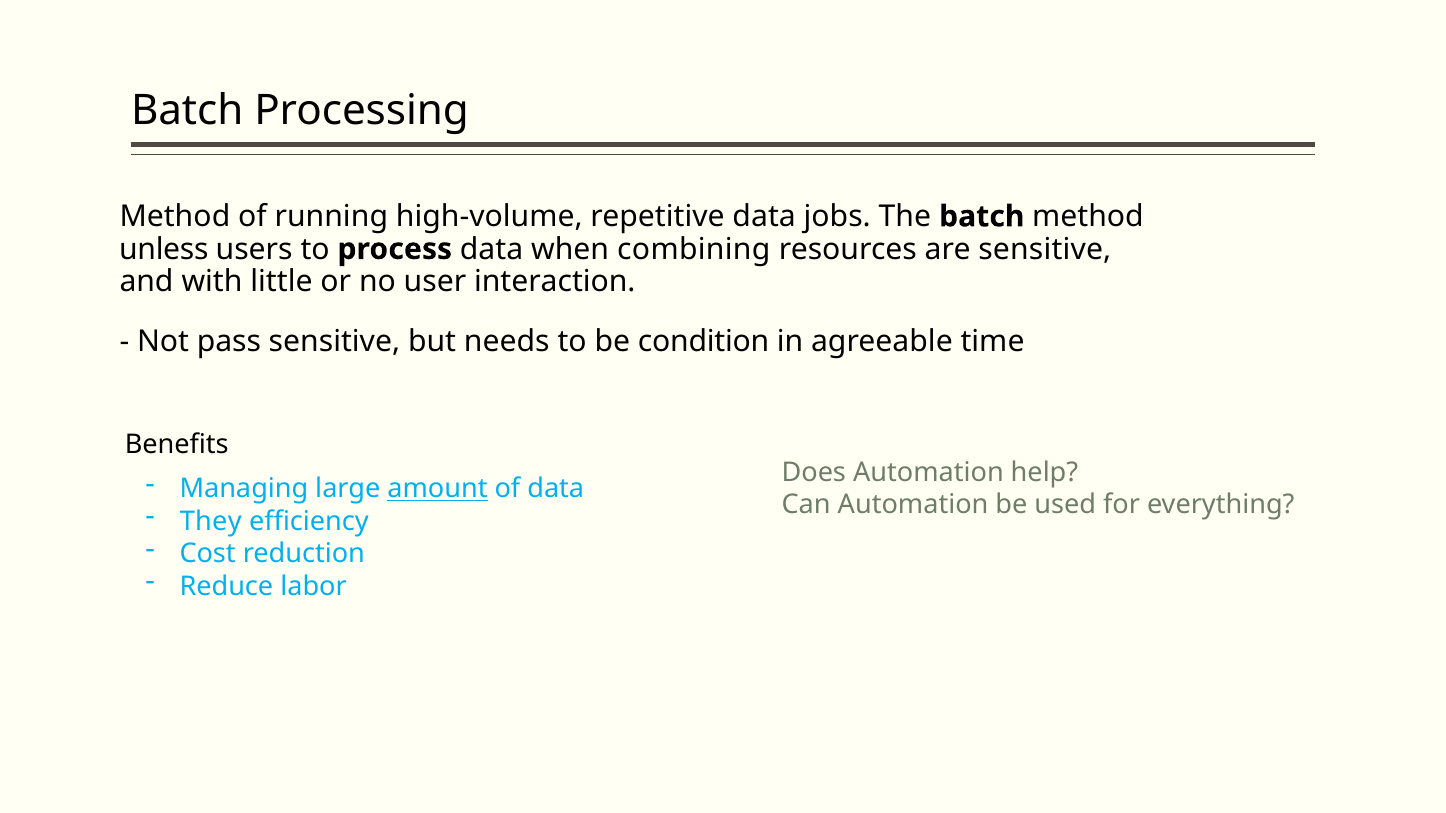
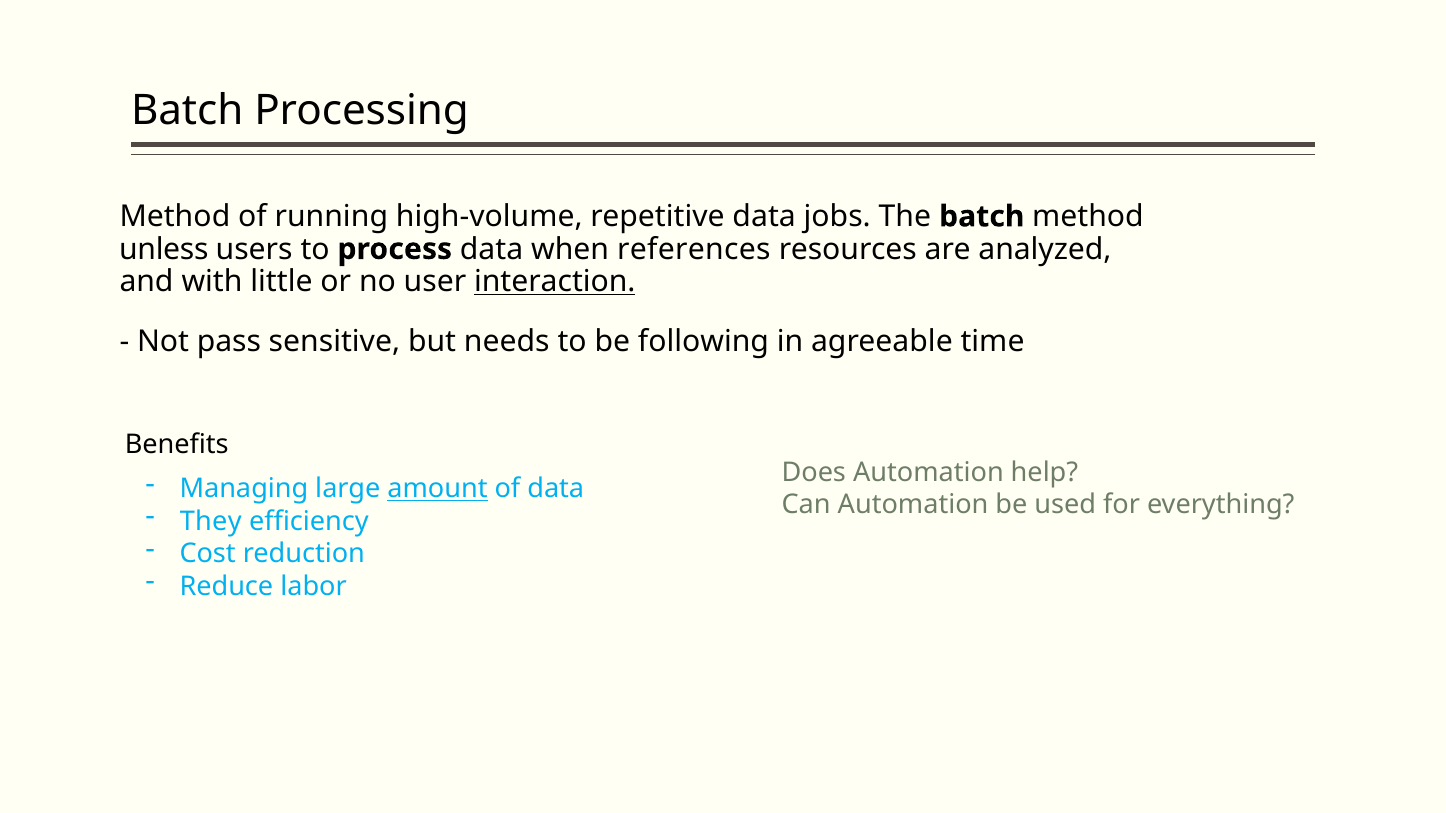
combining: combining -> references (694, 249)
are sensitive: sensitive -> analyzed (1045, 249)
interaction underline: none -> present (555, 282)
condition: condition -> following (703, 341)
